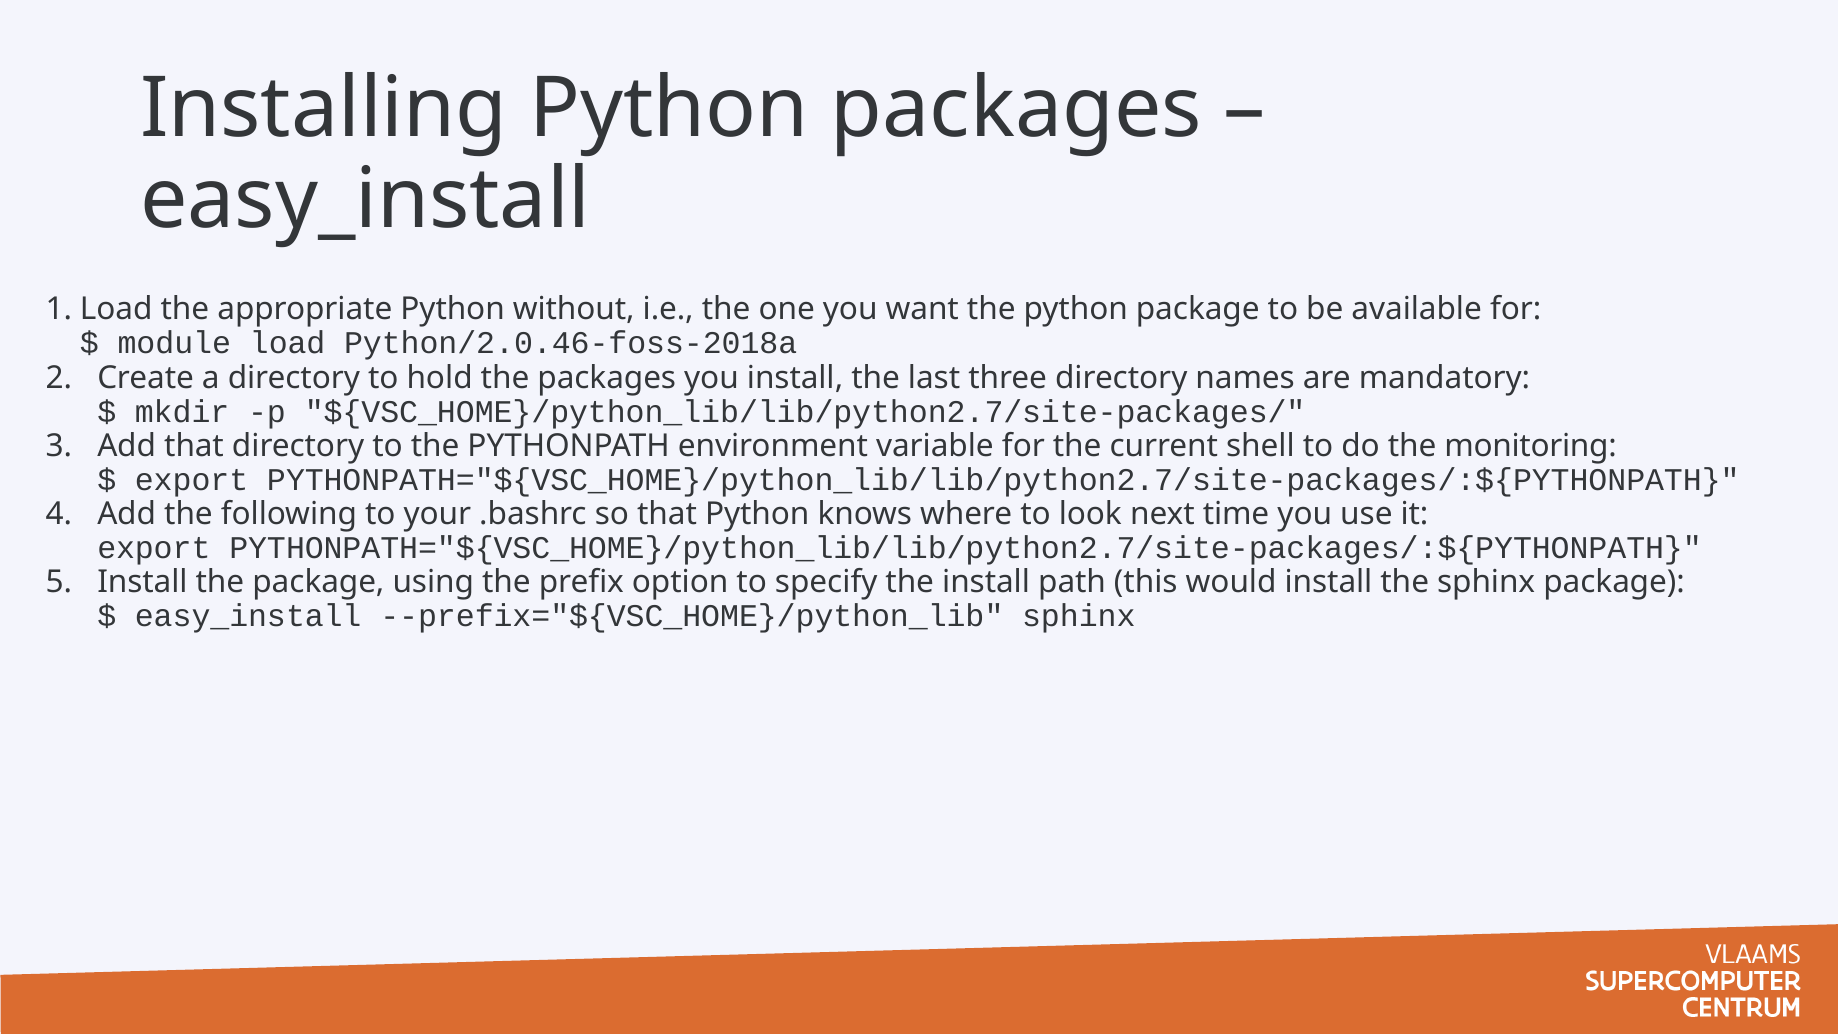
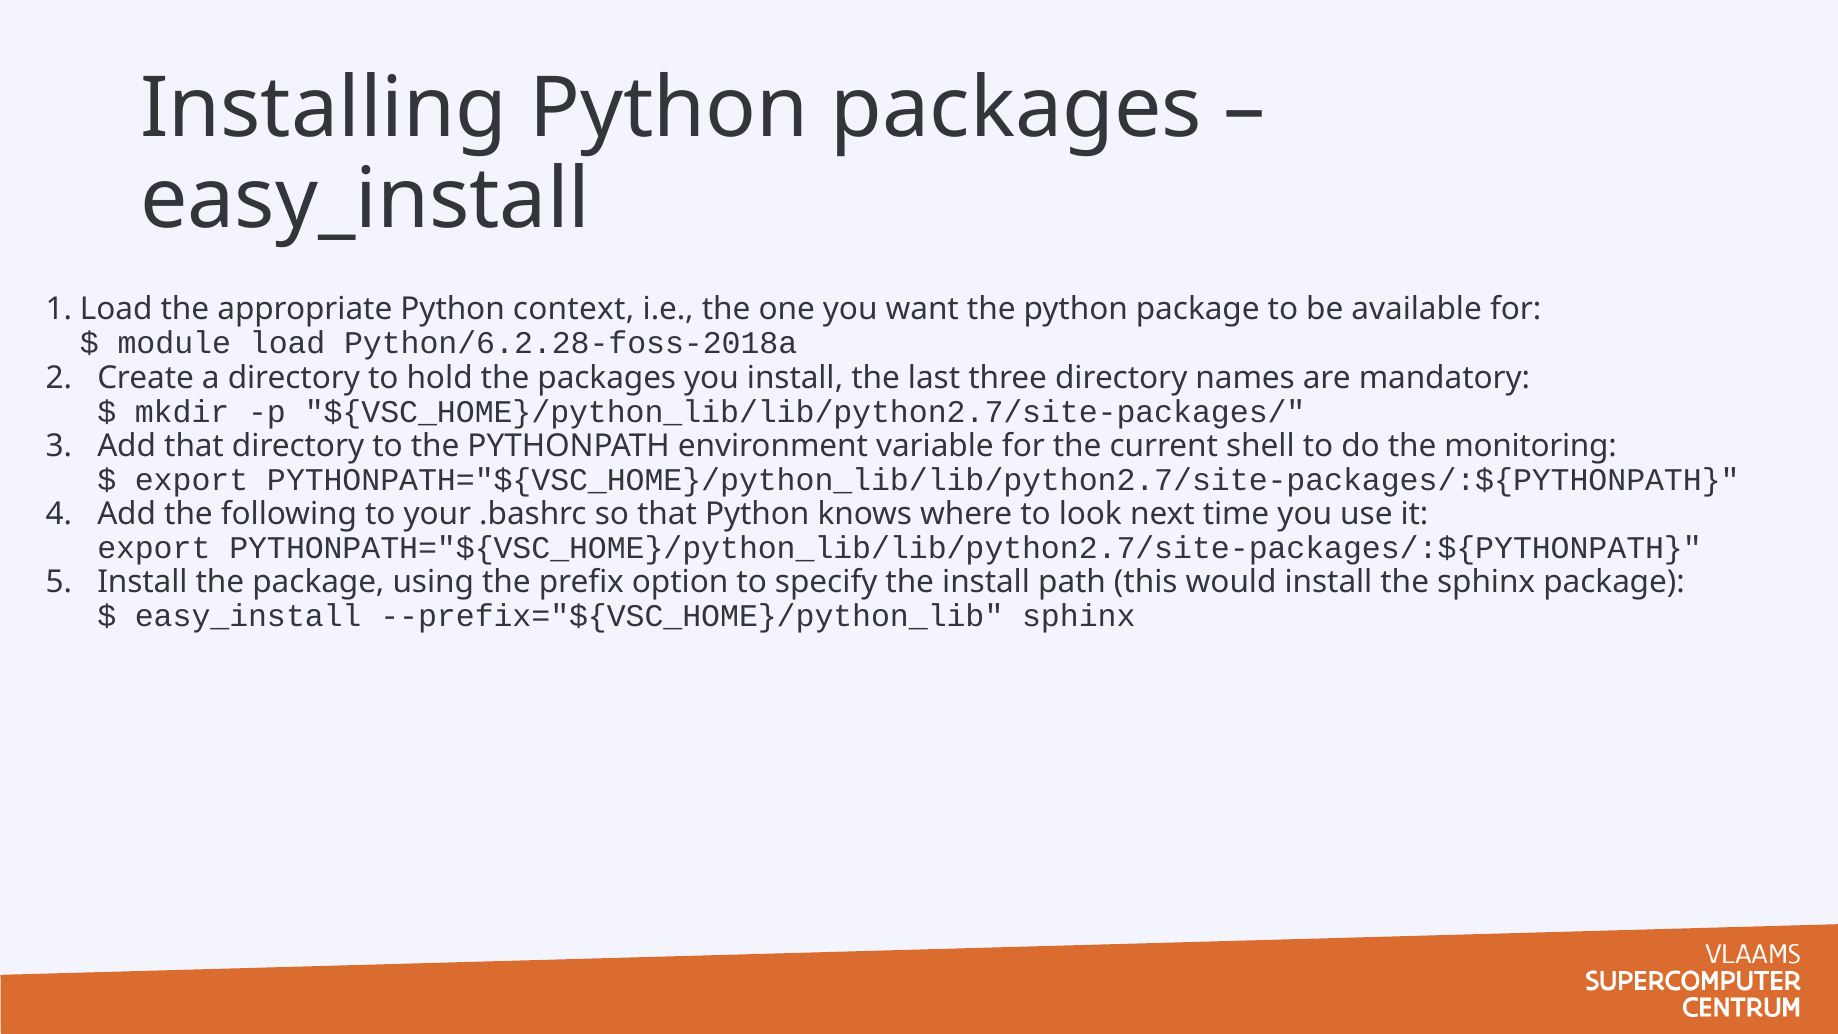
without: without -> context (574, 309)
Python/2.0.46-foss-2018a: Python/2.0.46-foss-2018a -> Python/6.2.28-foss-2018a (571, 343)
